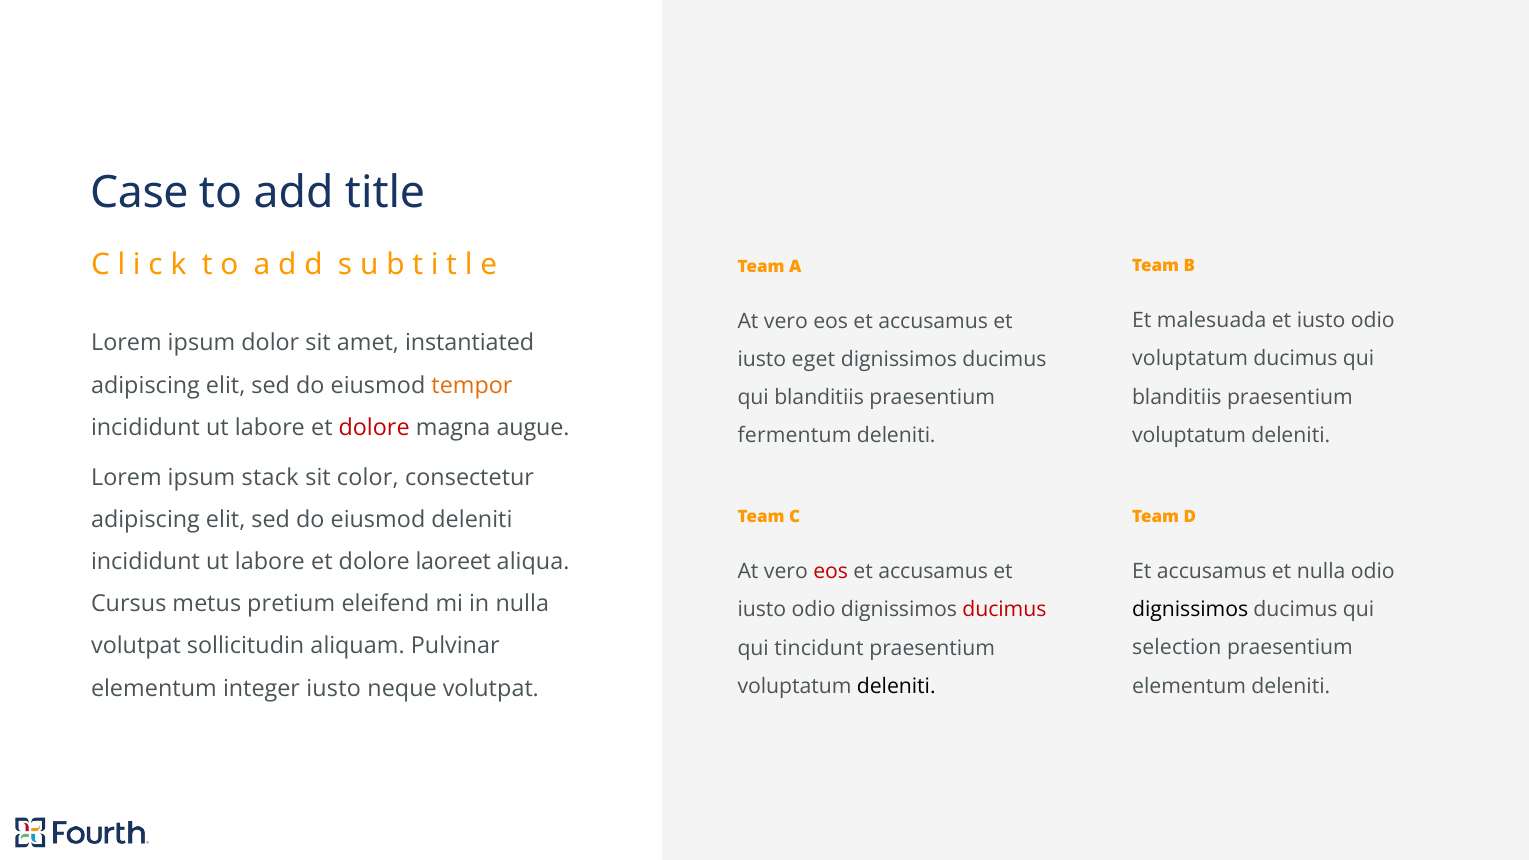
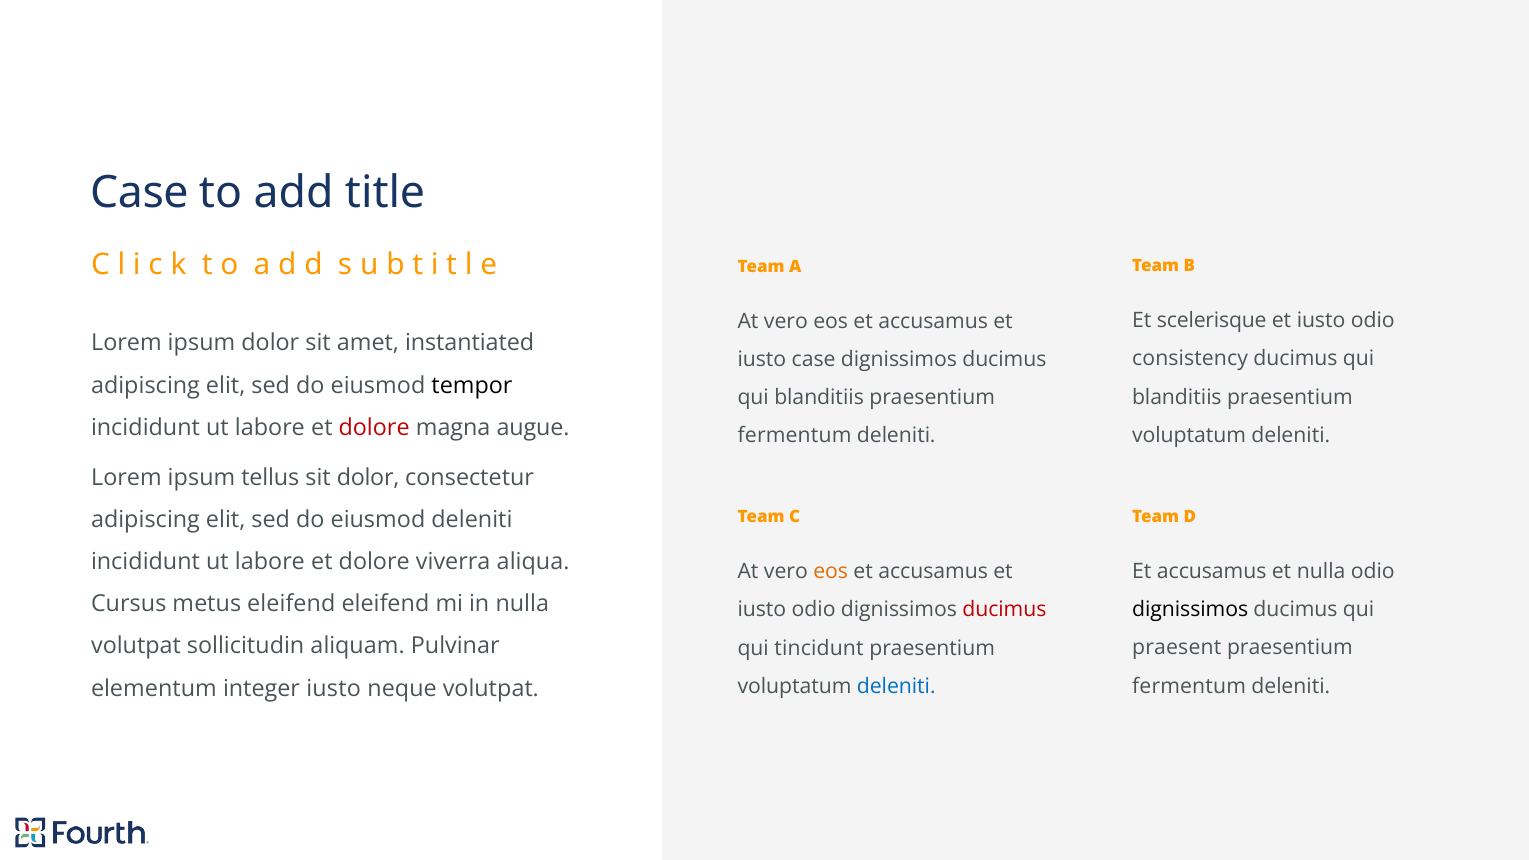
malesuada: malesuada -> scelerisque (1212, 321)
voluptatum: voluptatum -> consistency (1190, 359)
iusto eget: eget -> case (814, 359)
tempor colour: orange -> black (472, 385)
stack: stack -> tellus (270, 478)
sit color: color -> dolor (368, 478)
laoreet: laoreet -> viverra (453, 562)
eos colour: red -> orange (831, 572)
metus pretium: pretium -> eleifend (291, 604)
selection: selection -> praesent (1177, 648)
elementum: elementum -> fermentum (1189, 686)
deleniti colour: black -> blue (896, 687)
